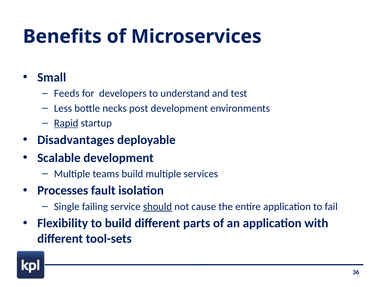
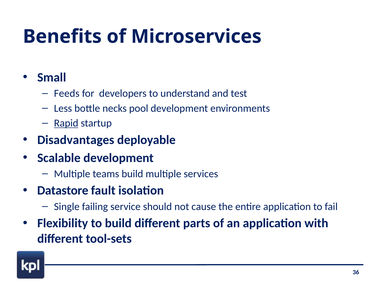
post: post -> pool (139, 108)
Processes: Processes -> Datastore (63, 190)
should underline: present -> none (157, 206)
